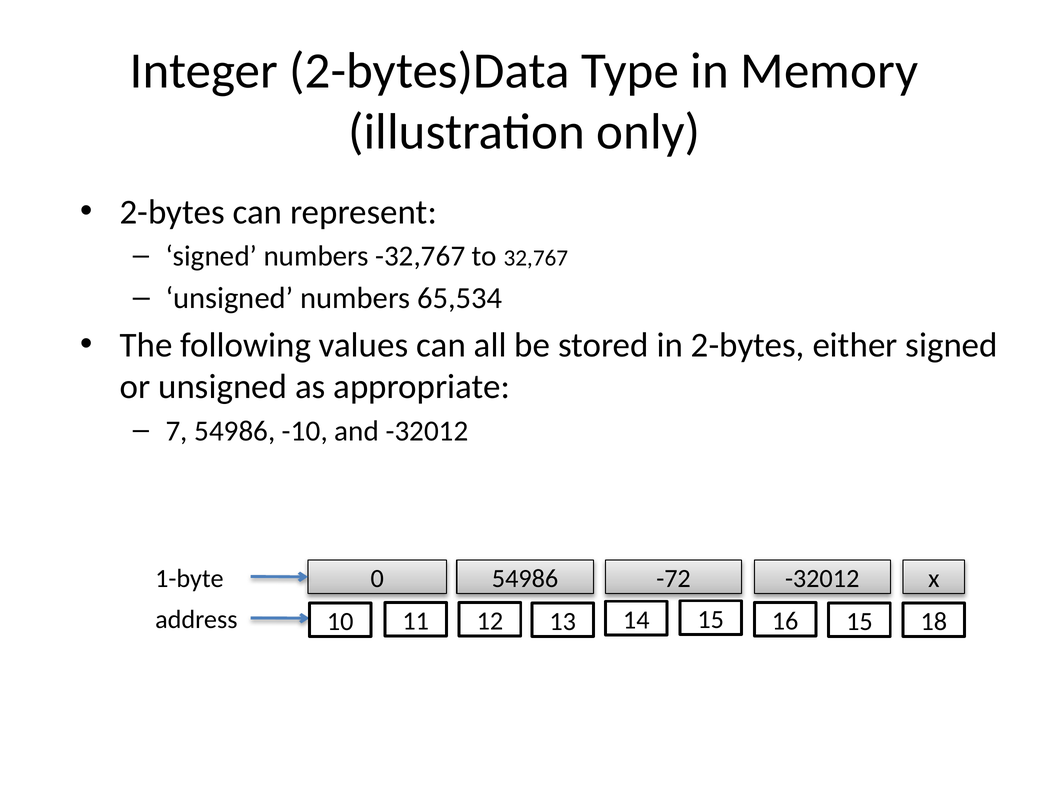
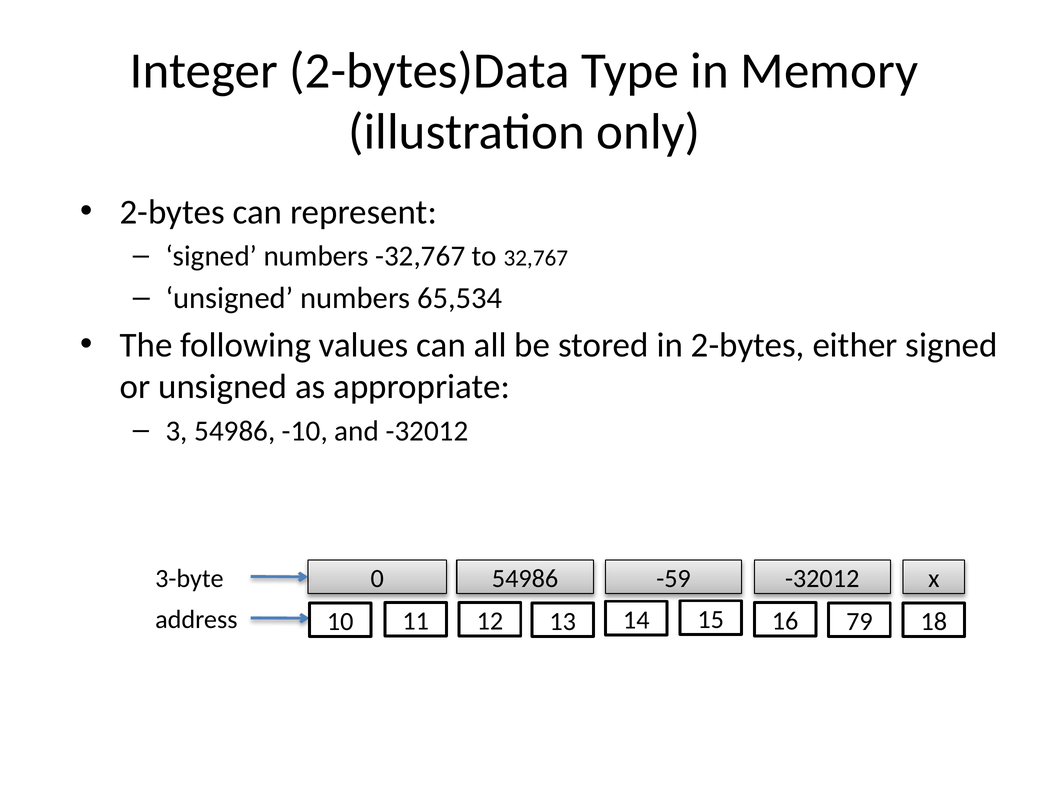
7: 7 -> 3 (177, 431)
1-byte: 1-byte -> 3-byte (189, 578)
-72: -72 -> -59 (674, 578)
16 15: 15 -> 79 (859, 621)
